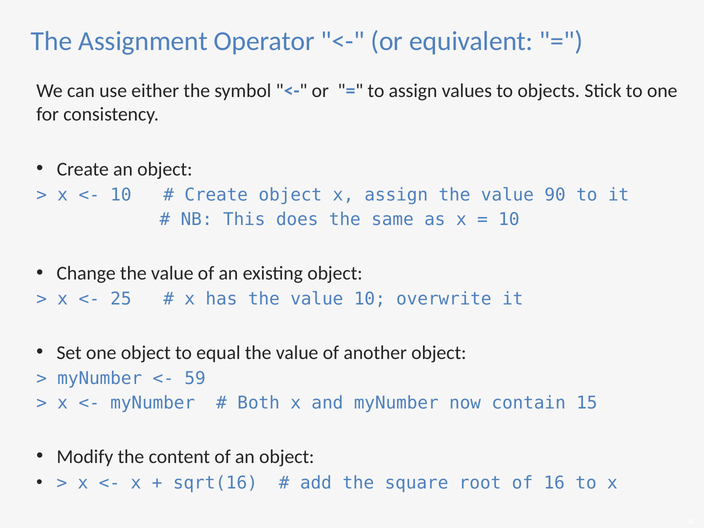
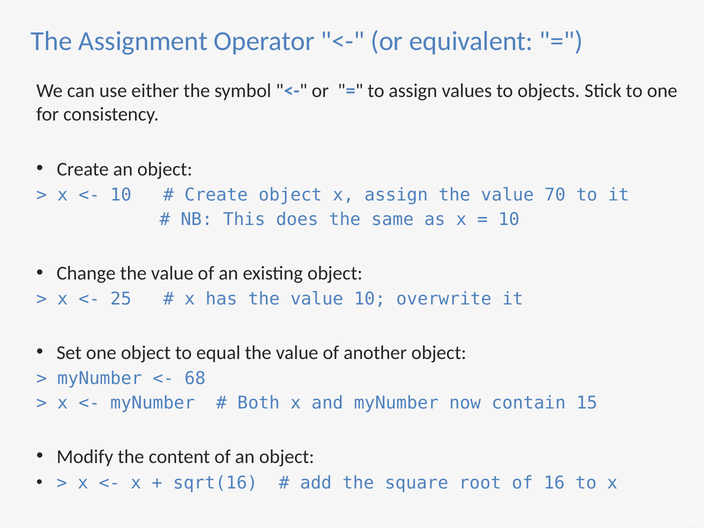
90: 90 -> 70 (555, 195)
59: 59 -> 68 (195, 378)
